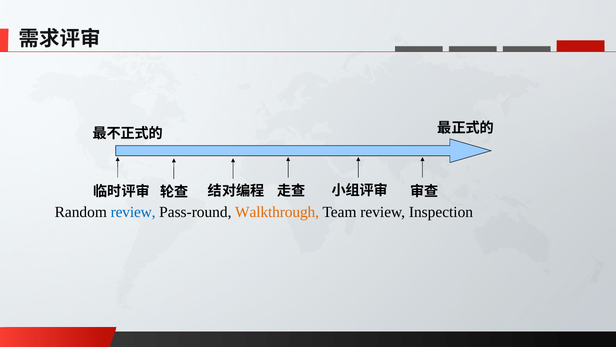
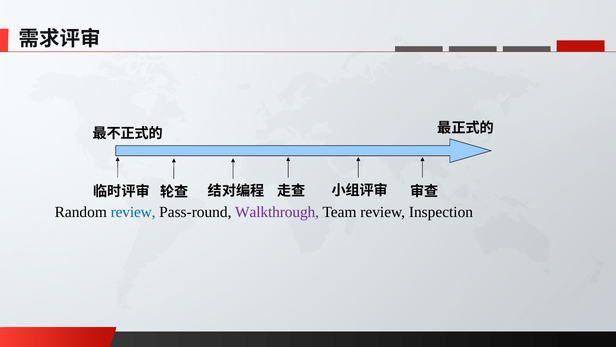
Walkthrough colour: orange -> purple (277, 212)
